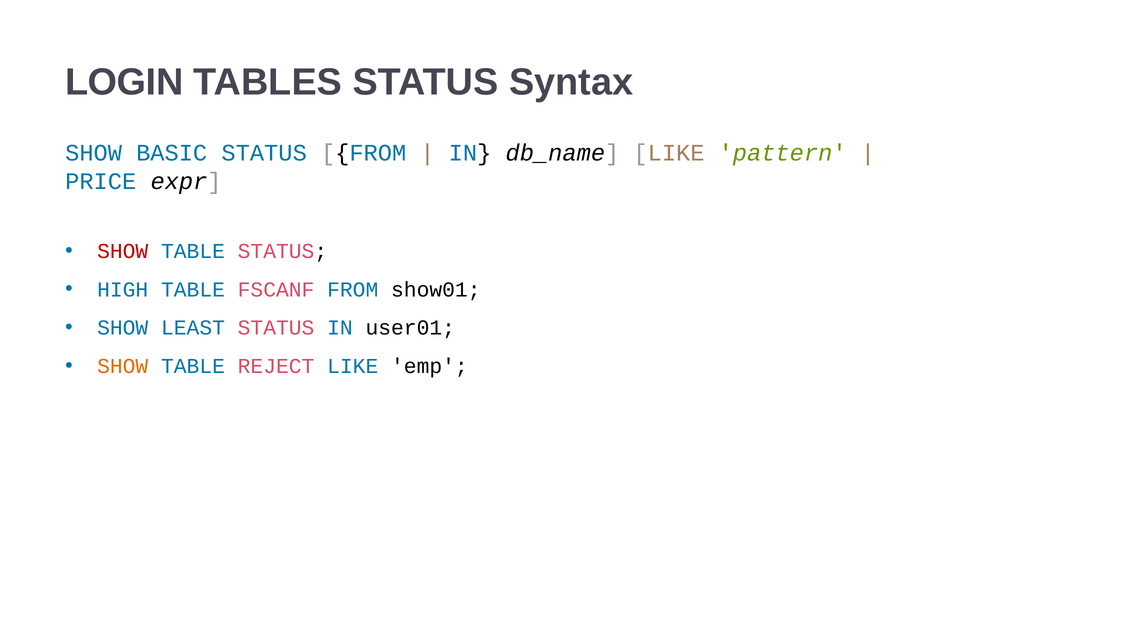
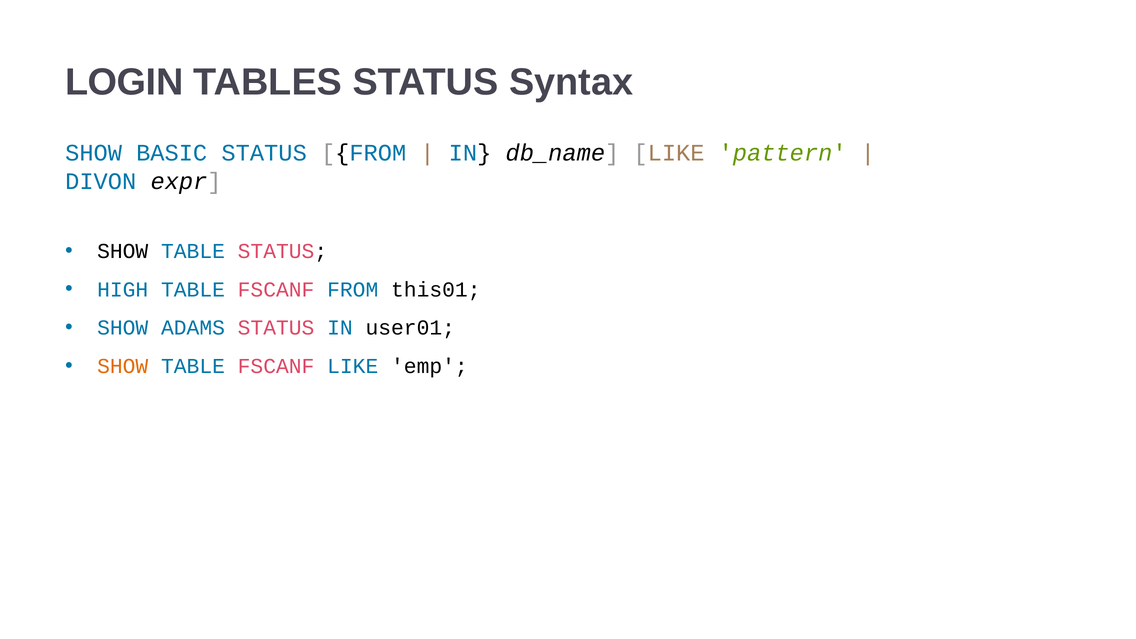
PRICE: PRICE -> DIVON (101, 182)
SHOW colour: red -> black (123, 251)
show01: show01 -> this01 (436, 289)
LEAST: LEAST -> ADAMS (193, 328)
REJECT: REJECT -> FSCANF (276, 366)
